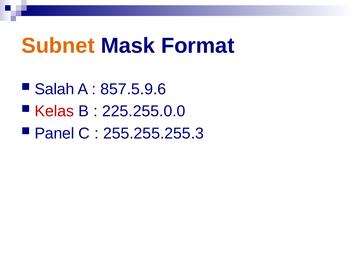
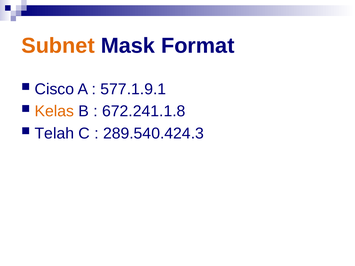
Salah: Salah -> Cisco (54, 89)
857.5.9.6: 857.5.9.6 -> 577.1.9.1 (133, 89)
Kelas colour: red -> orange (54, 111)
225.255.0.0: 225.255.0.0 -> 672.241.1.8 (144, 111)
Panel: Panel -> Telah (54, 133)
255.255.255.3: 255.255.255.3 -> 289.540.424.3 (153, 133)
